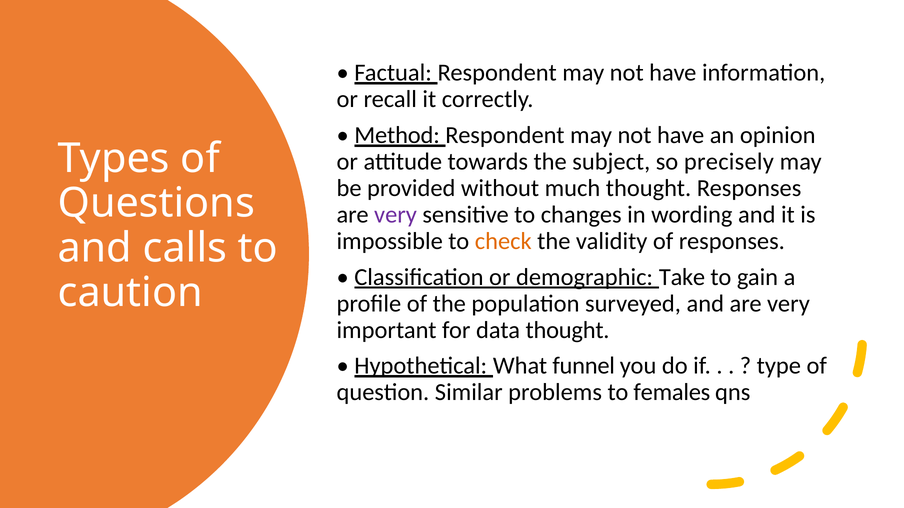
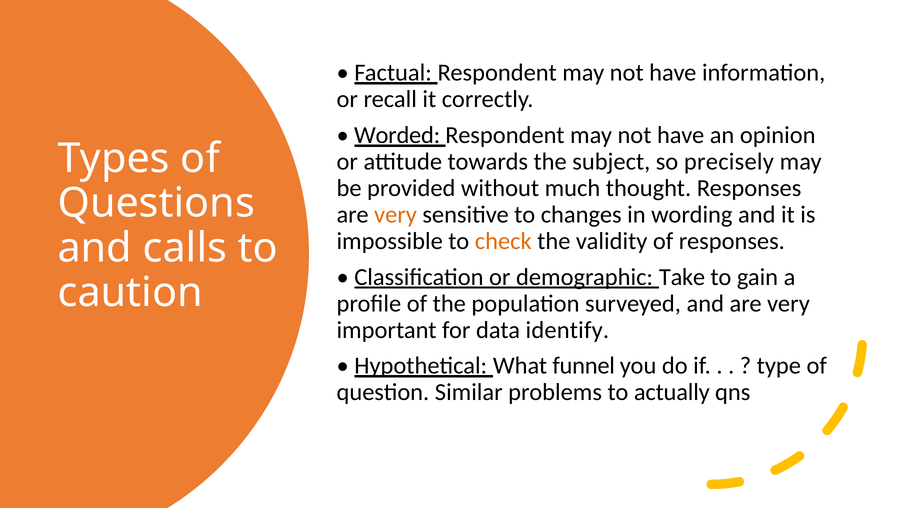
Method: Method -> Worded (397, 135)
very colour: purple -> orange (395, 215)
data thought: thought -> identify (567, 330)
females: females -> actually (672, 393)
